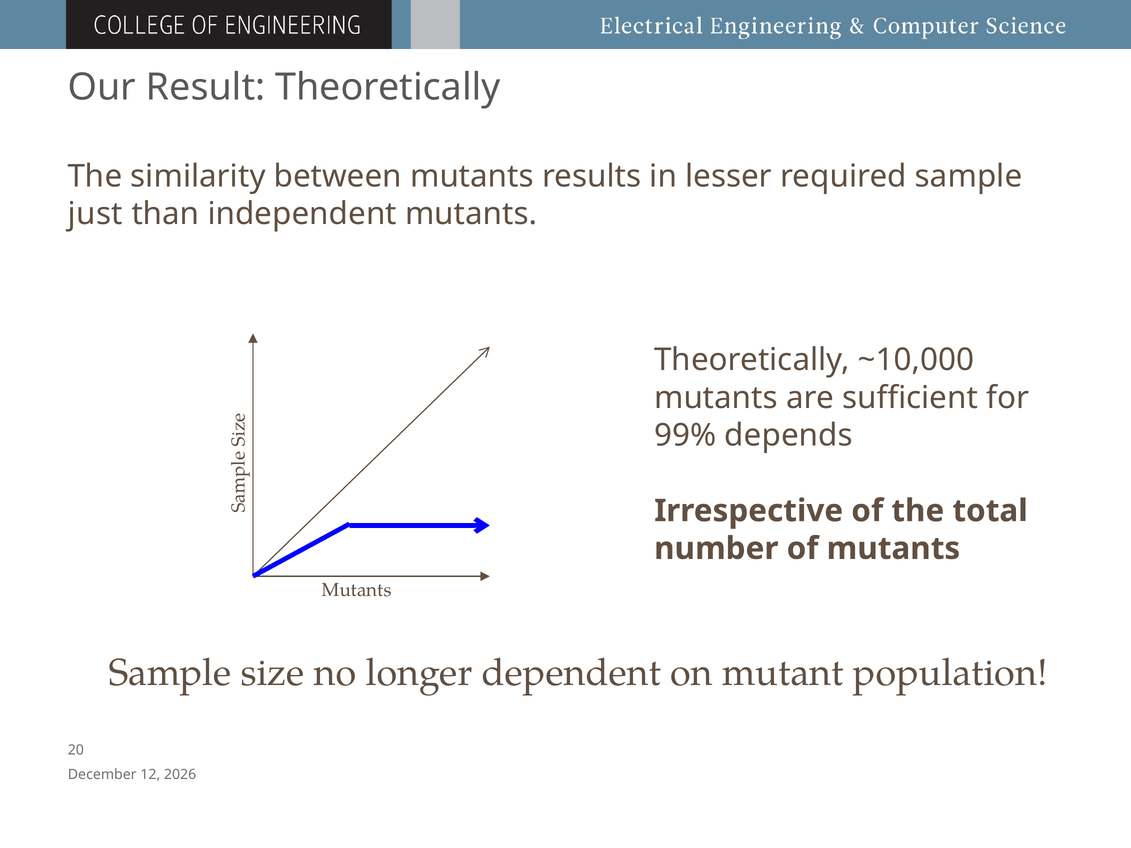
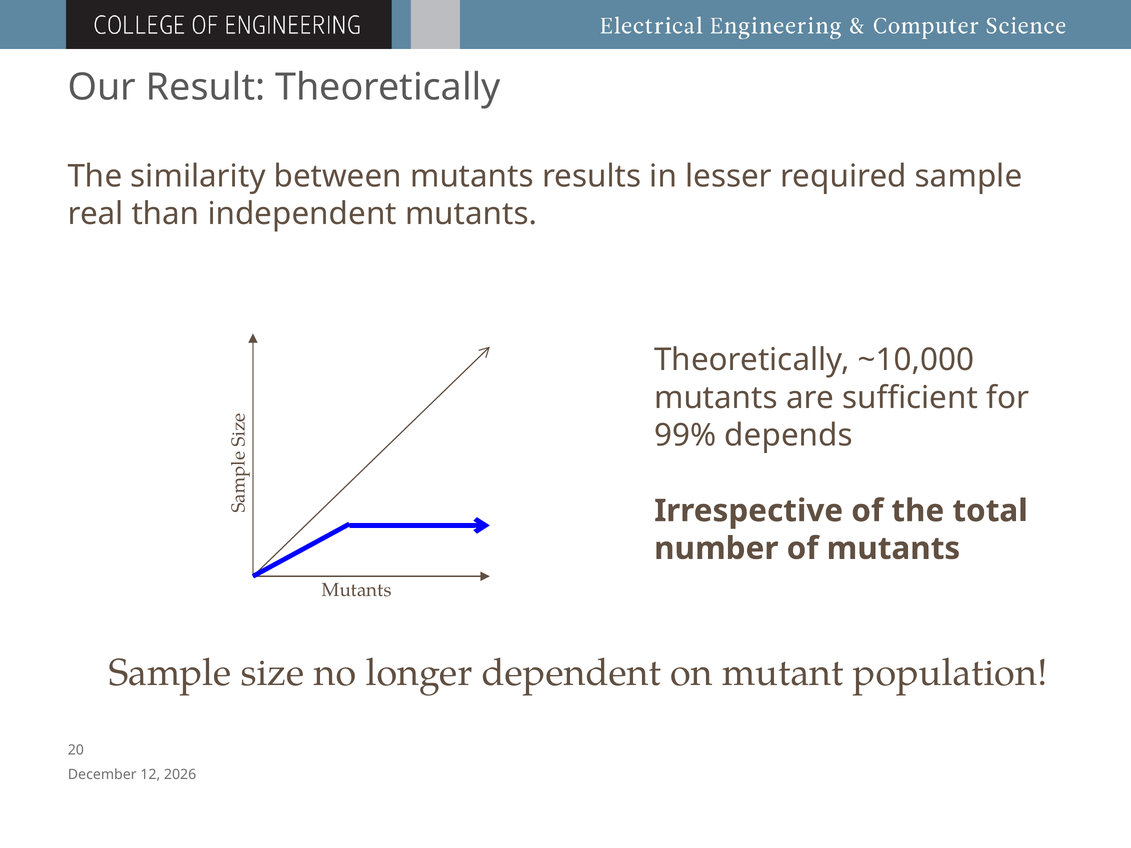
just: just -> real (96, 214)
